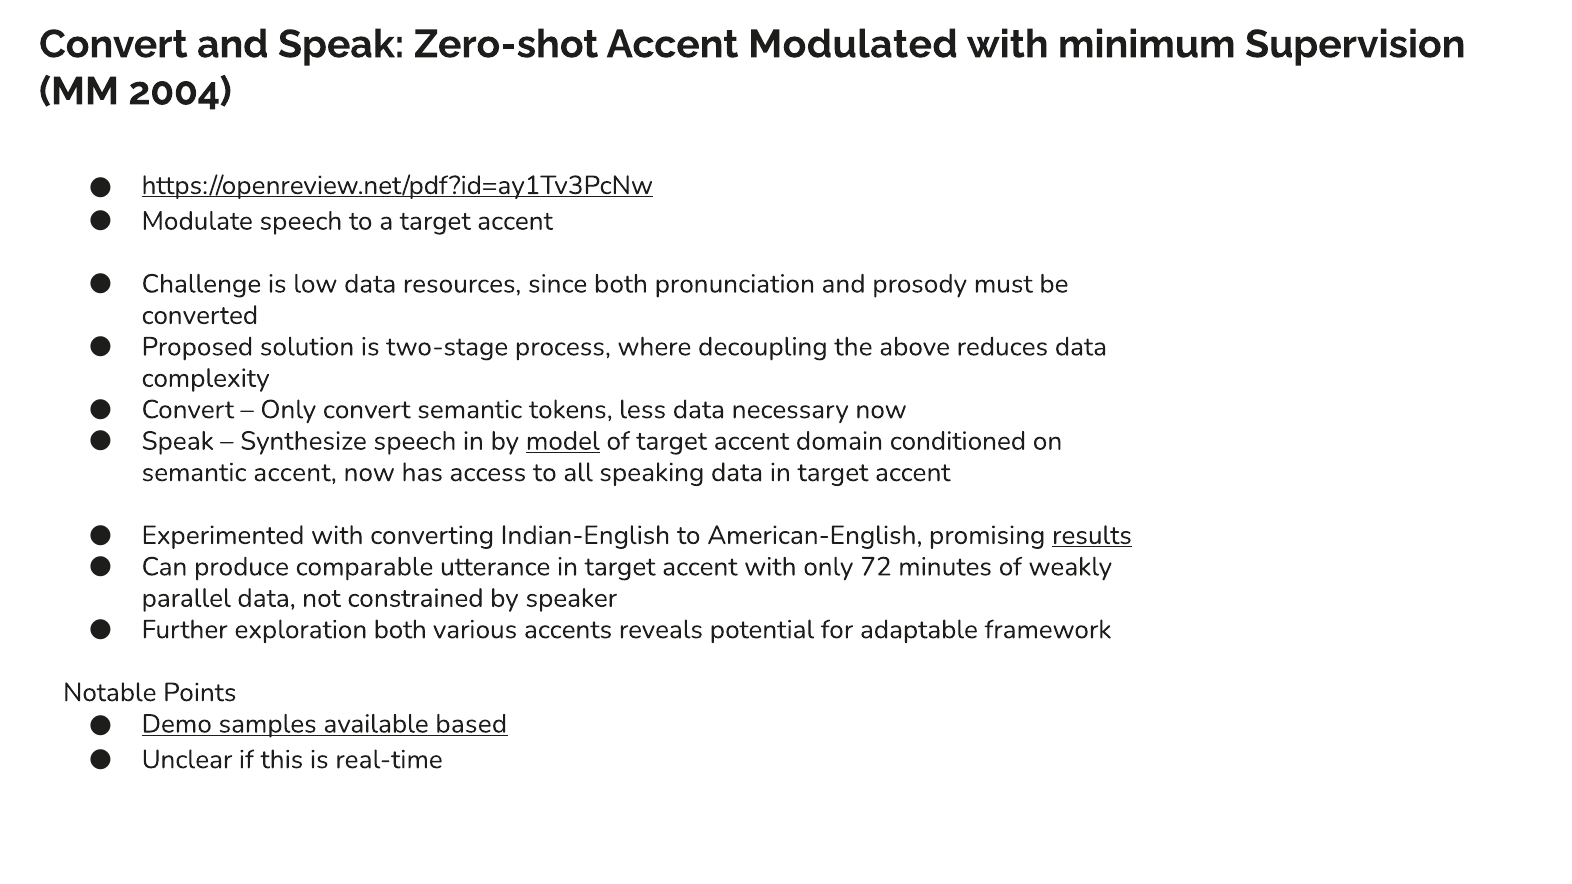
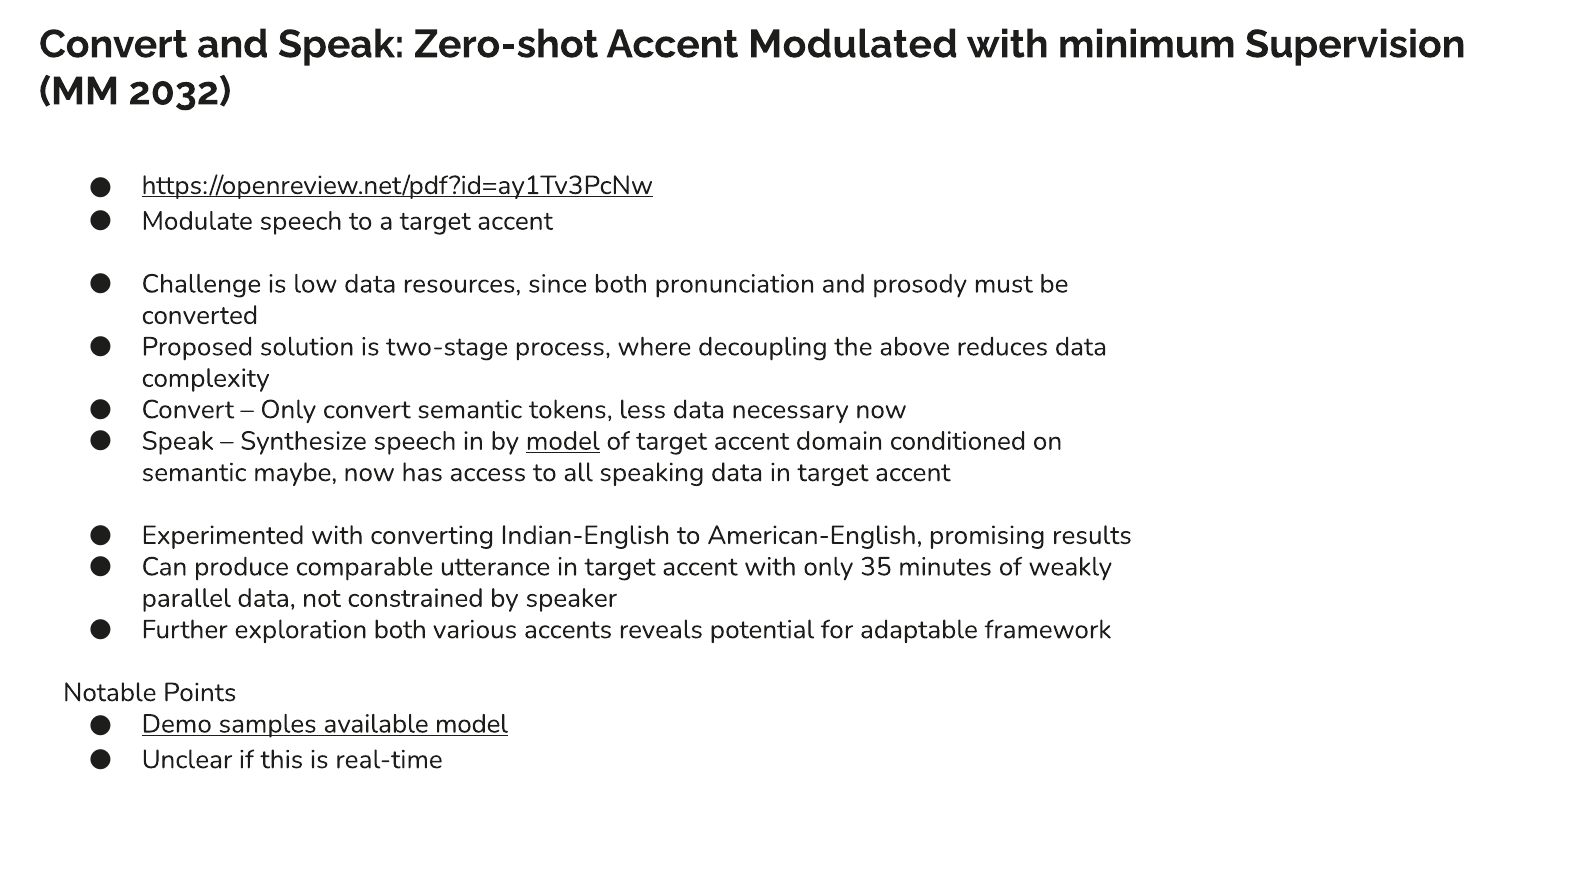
2004: 2004 -> 2032 (180, 92)
semantic accent: accent -> maybe (295, 473)
results underline: present -> none (1092, 535)
72: 72 -> 35 (876, 567)
available based: based -> model (472, 724)
